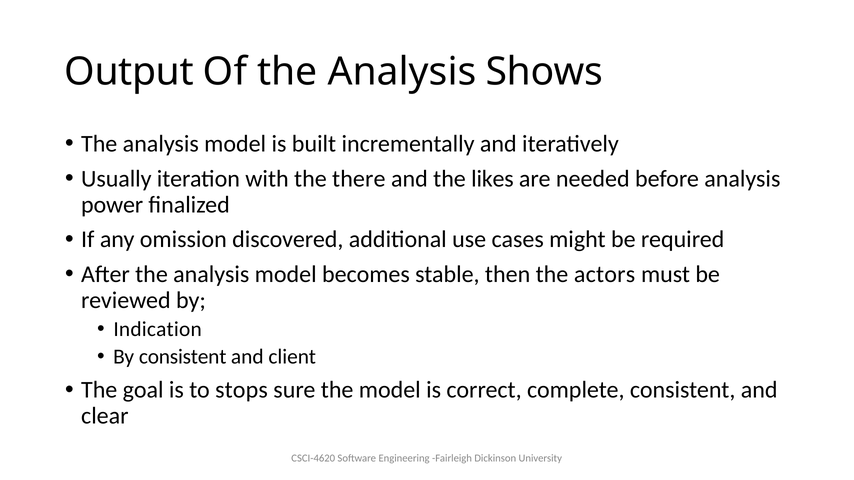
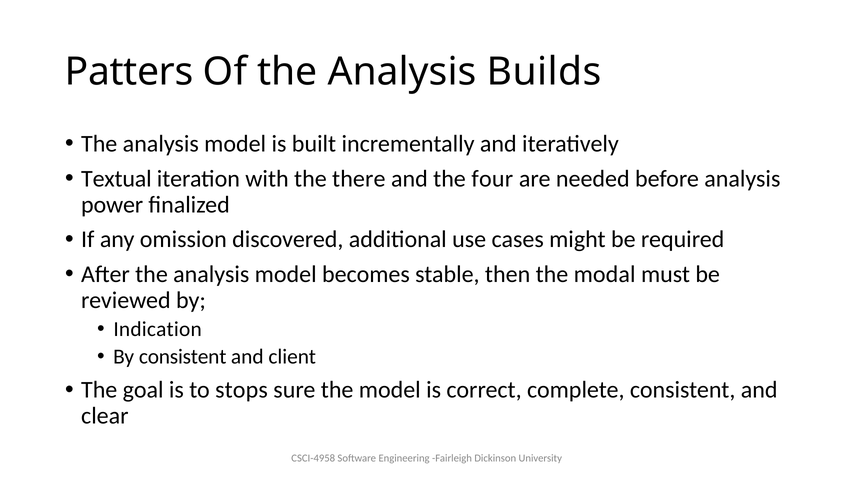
Output: Output -> Patters (129, 72)
Shows: Shows -> Builds (544, 72)
Usually: Usually -> Textual (116, 179)
likes: likes -> four (492, 179)
actors: actors -> modal (605, 275)
CSCI-4620: CSCI-4620 -> CSCI-4958 (313, 459)
